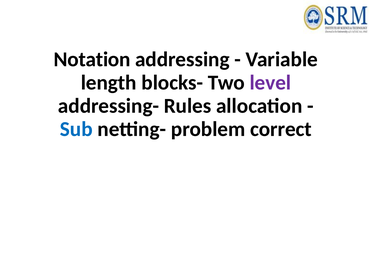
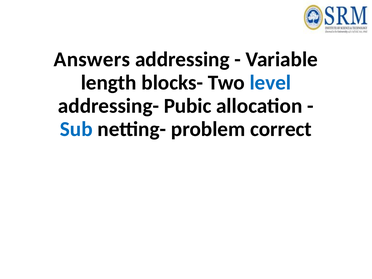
Notation: Notation -> Answers (92, 59)
level colour: purple -> blue (270, 83)
Rules: Rules -> Pubic (188, 106)
